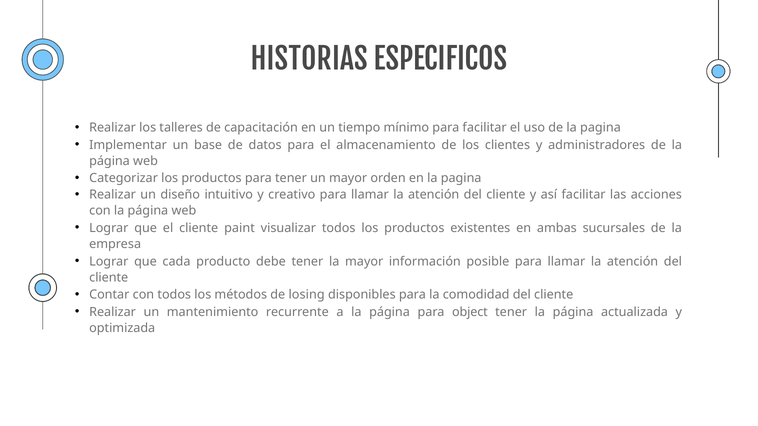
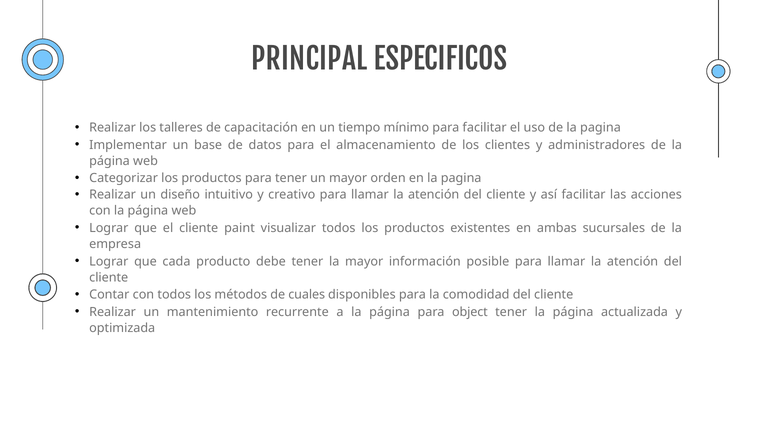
HISTORIAS: HISTORIAS -> PRINCIPAL (309, 60)
losing: losing -> cuales (307, 295)
